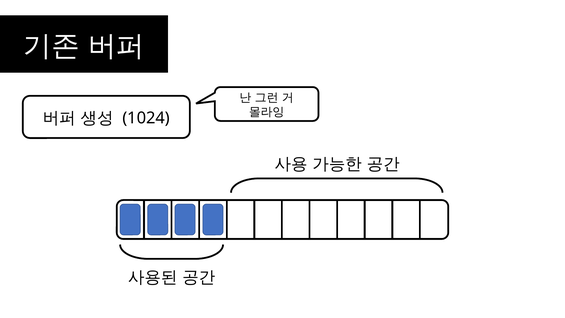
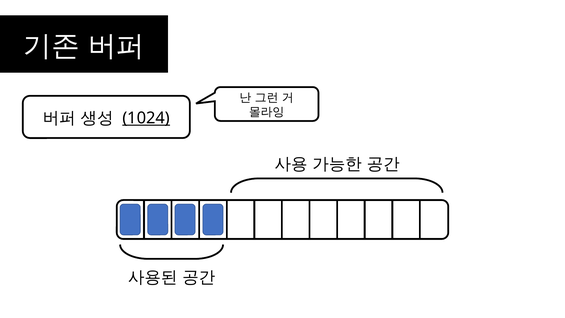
1024 underline: none -> present (146, 118)
